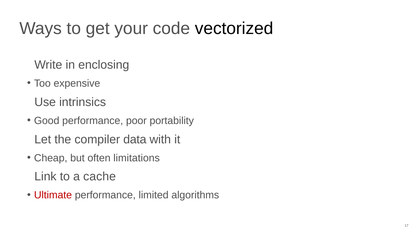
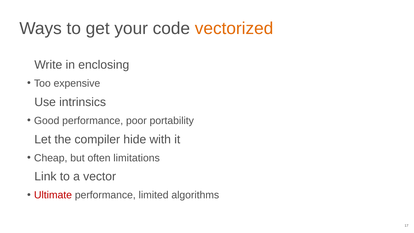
vectorized colour: black -> orange (234, 29)
data: data -> hide (135, 139)
cache: cache -> vector (100, 177)
